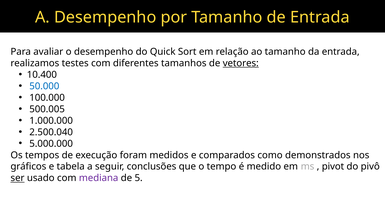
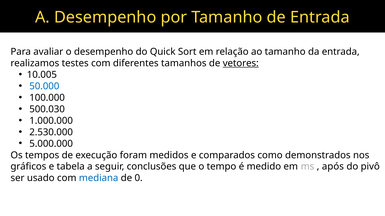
10.400: 10.400 -> 10.005 (42, 75)
500.005: 500.005 -> 500.030 (47, 109)
2.500.040: 2.500.040 -> 2.530.000 (51, 132)
pivot: pivot -> após (333, 167)
ser underline: present -> none (18, 179)
mediana colour: purple -> blue (99, 179)
5: 5 -> 0 (139, 179)
